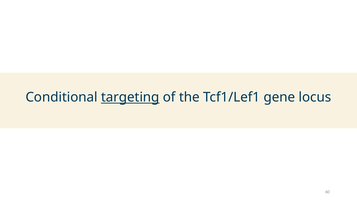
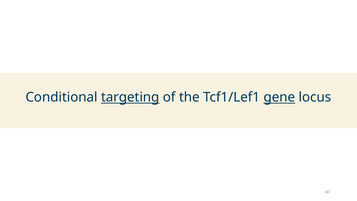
gene underline: none -> present (279, 97)
